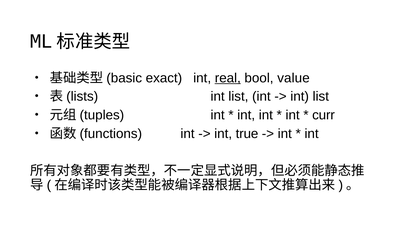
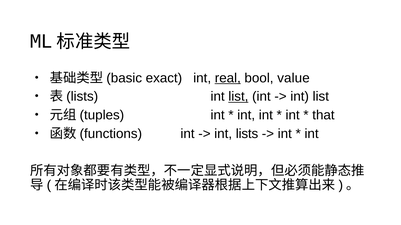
list underline: none -> present (238, 97)
curr: curr -> that (323, 115)
int true: true -> lists (247, 134)
